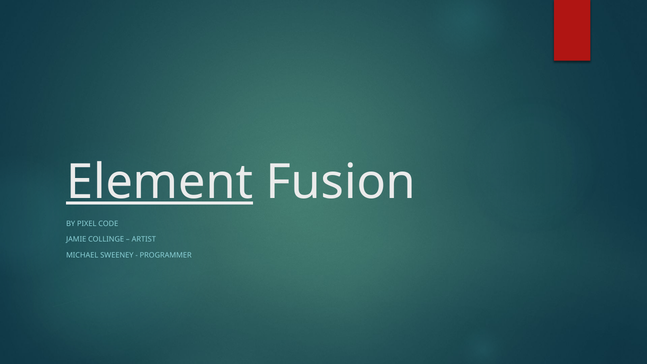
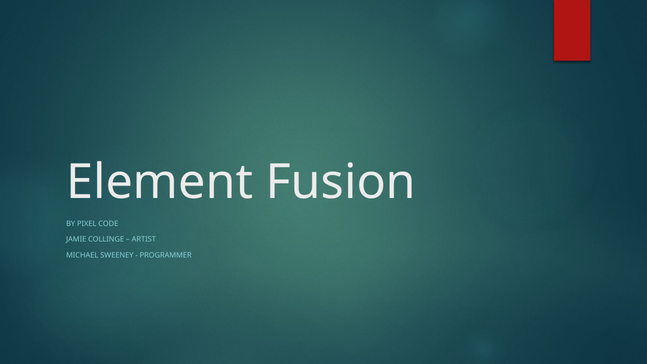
Element underline: present -> none (160, 182)
